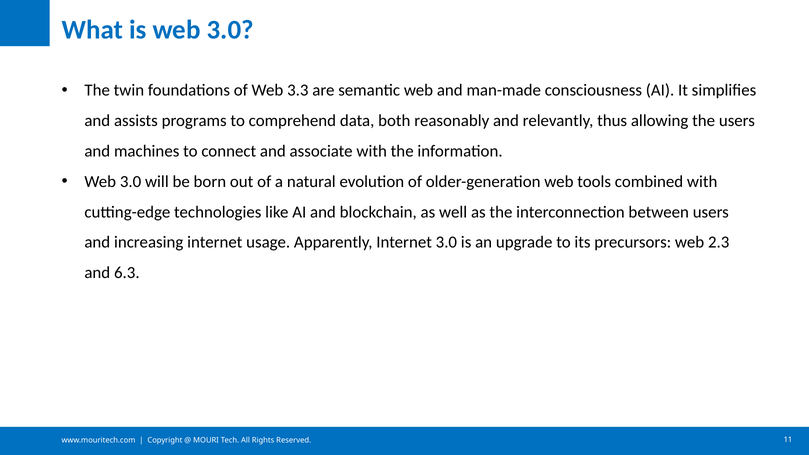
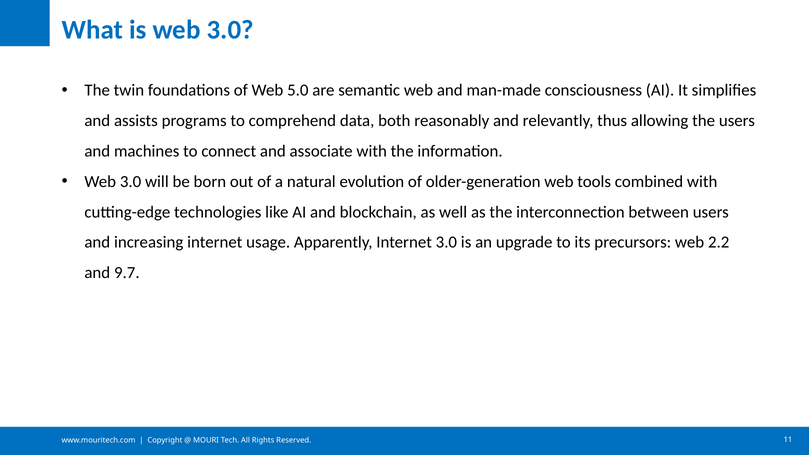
3.3: 3.3 -> 5.0 (298, 90)
2.3: 2.3 -> 2.2 (719, 242)
6.3: 6.3 -> 9.7 (127, 273)
